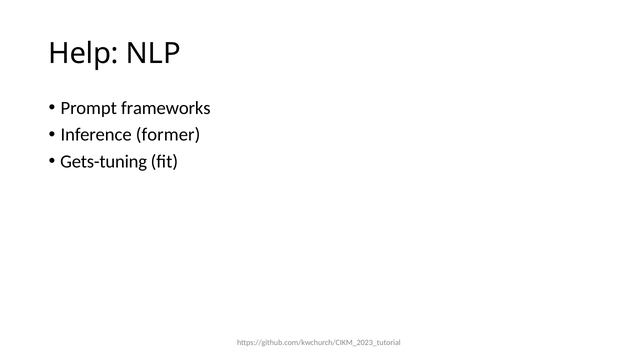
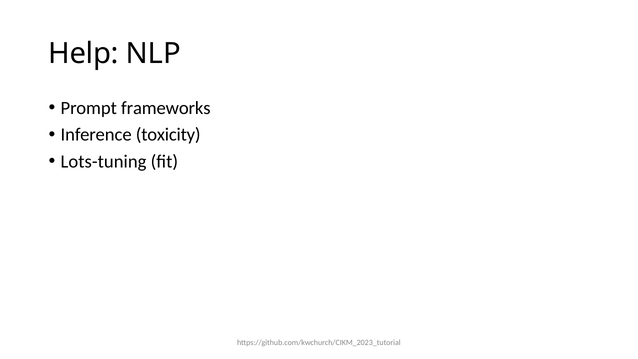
former: former -> toxicity (168, 135)
Gets-tuning: Gets-tuning -> Lots-tuning (104, 161)
